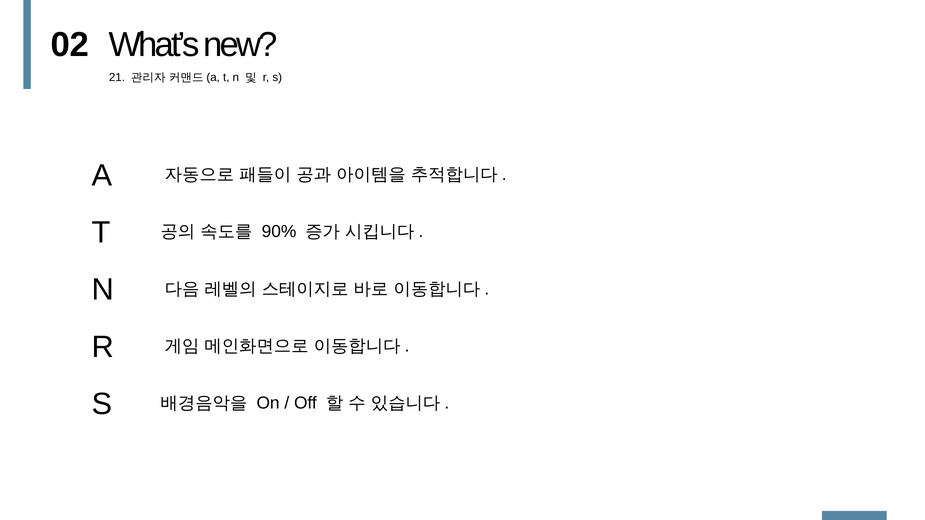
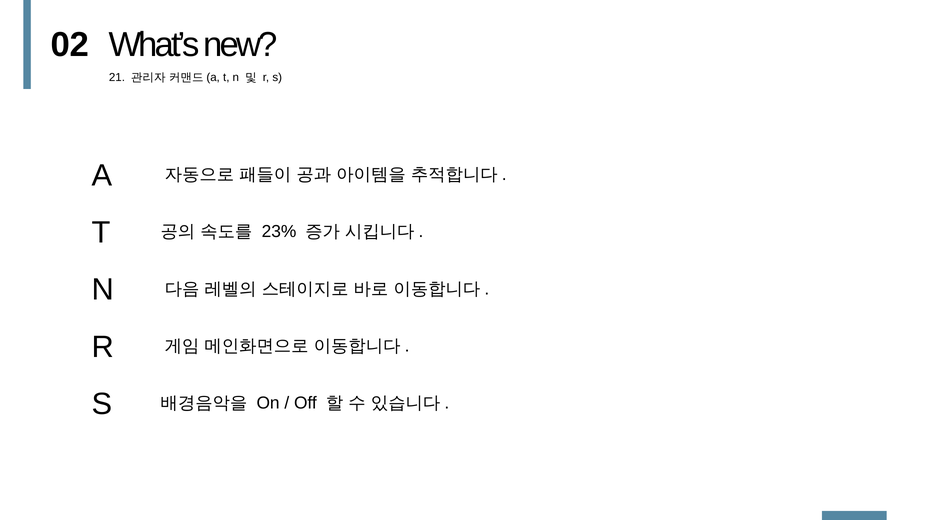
90%: 90% -> 23% (279, 232)
